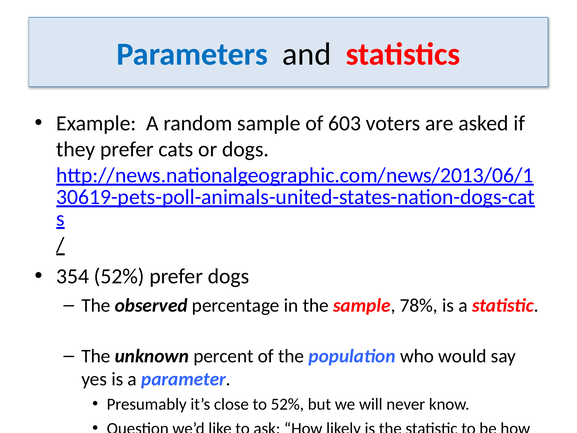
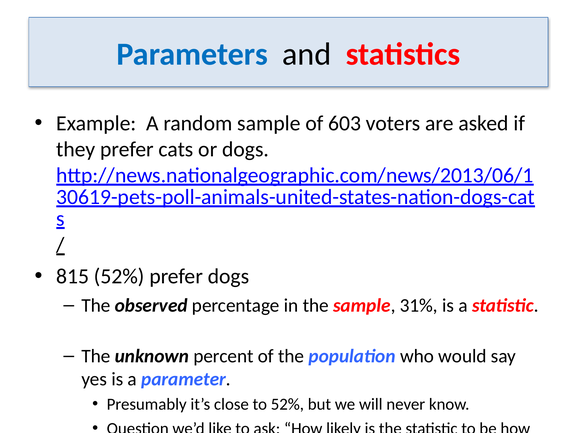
354: 354 -> 815 (73, 276)
78%: 78% -> 31% (419, 305)
